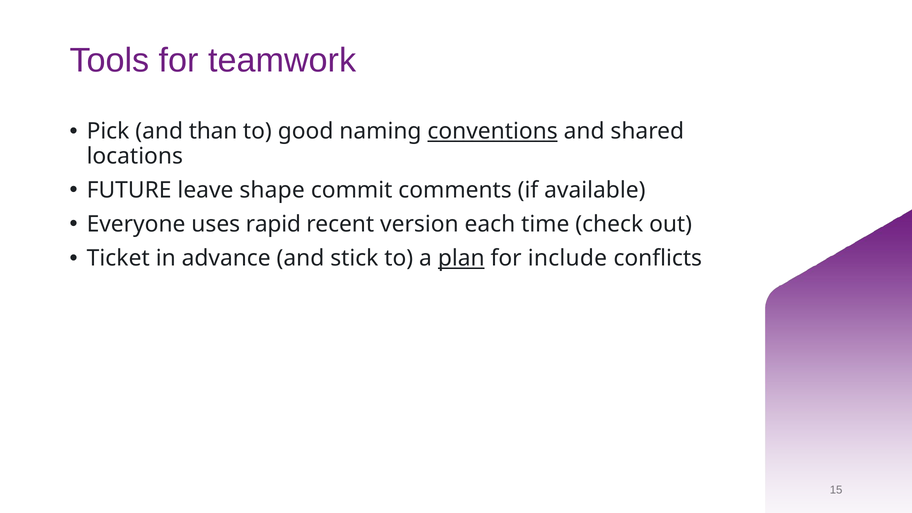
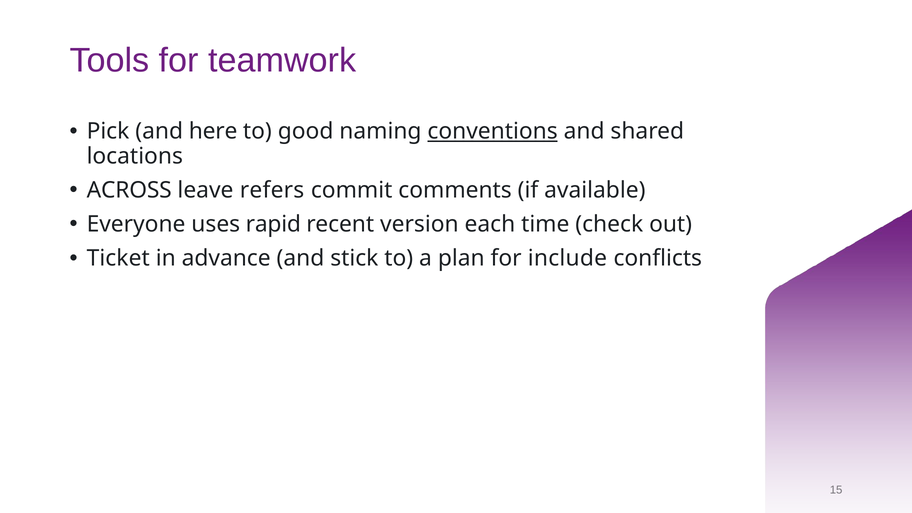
than: than -> here (213, 131)
FUTURE: FUTURE -> ACROSS (129, 190)
shape: shape -> refers (272, 190)
plan underline: present -> none (461, 258)
